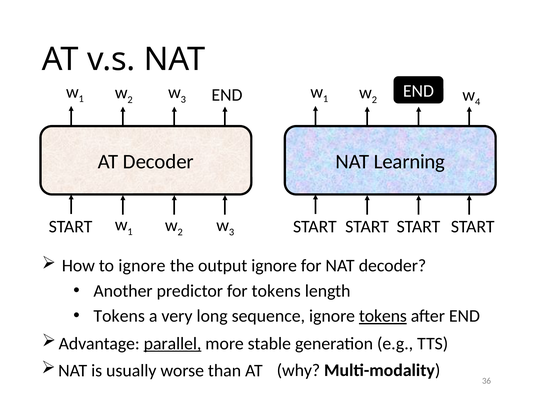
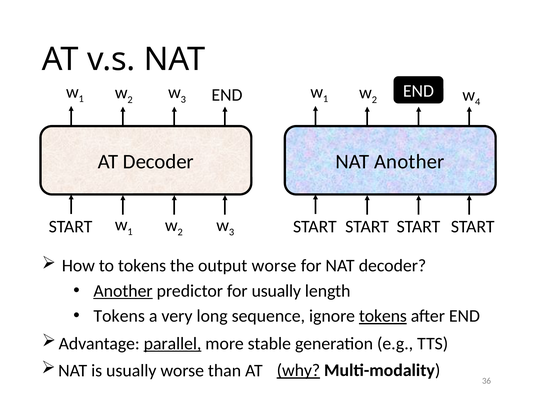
NAT Learning: Learning -> Another (409, 162)
to ignore: ignore -> tokens (142, 266)
output ignore: ignore -> worse (274, 266)
Another underline: none -> present (123, 291)
for tokens: tokens -> usually (276, 291)
why underline: none -> present (298, 371)
